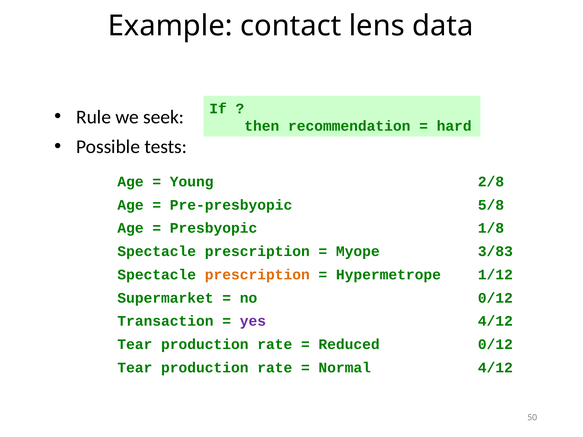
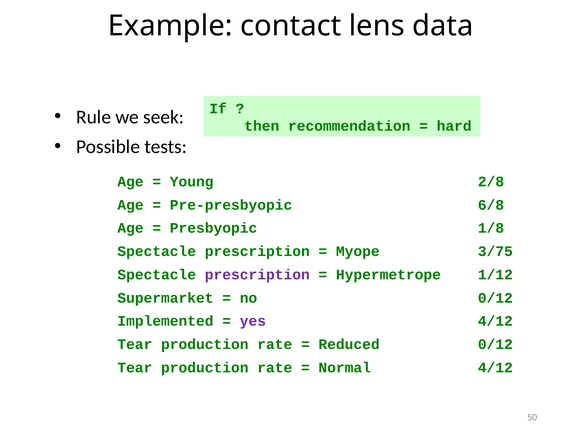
5/8: 5/8 -> 6/8 (491, 205)
3/83: 3/83 -> 3/75 (495, 252)
prescription colour: orange -> purple (257, 275)
Transaction: Transaction -> Implemented (165, 321)
